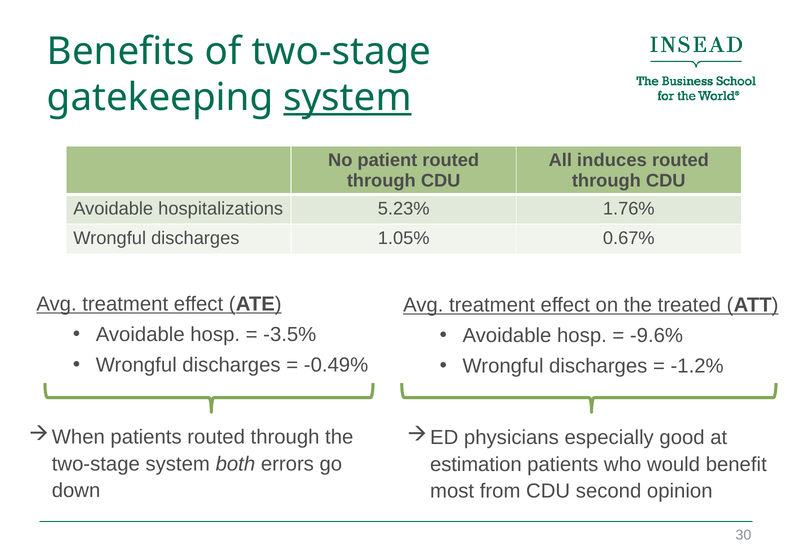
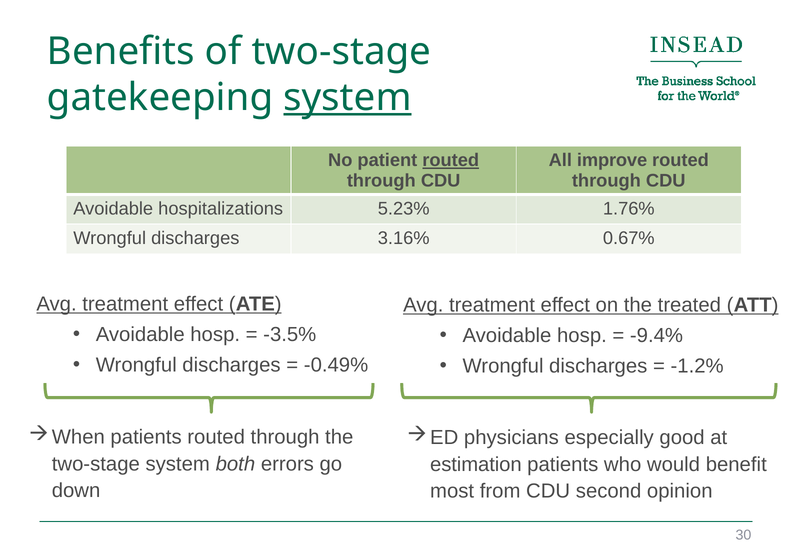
routed underline: none -> present (451, 160)
induces: induces -> improve (612, 160)
1.05%: 1.05% -> 3.16% (404, 238)
-9.6%: -9.6% -> -9.4% (657, 336)
